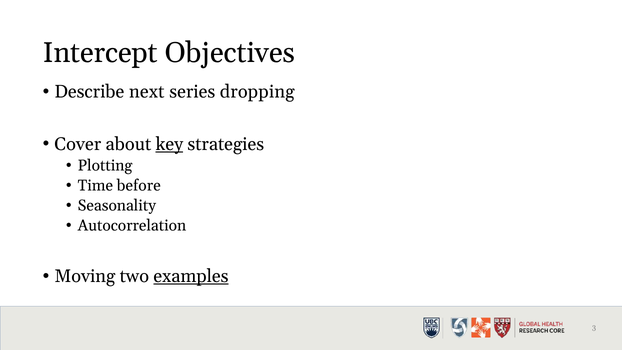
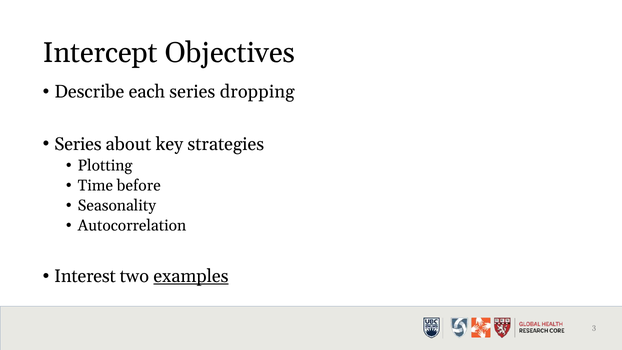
next: next -> each (147, 92)
Cover: Cover -> Series (78, 144)
key underline: present -> none (169, 144)
Moving: Moving -> Interest (85, 276)
